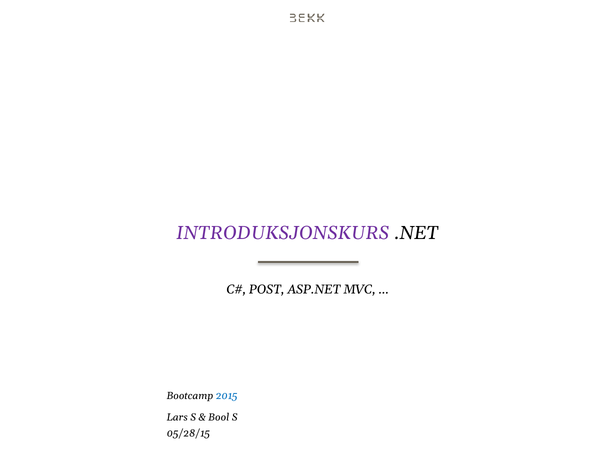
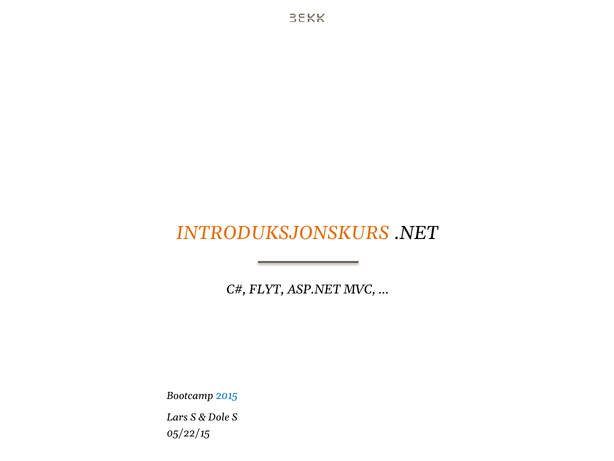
INTRODUKSJONSKURS colour: purple -> orange (283, 233)
POST: POST -> FLYT (267, 289)
Bool: Bool -> Dole (219, 417)
05/28/15: 05/28/15 -> 05/22/15 (188, 433)
